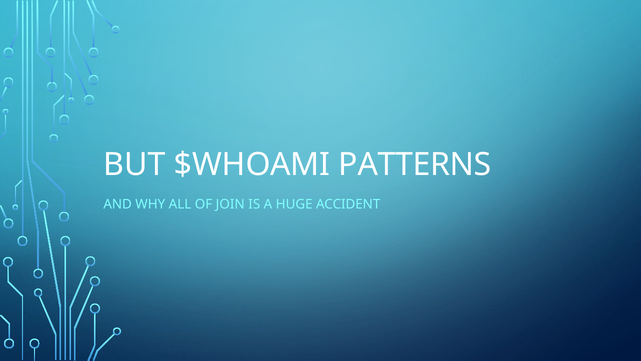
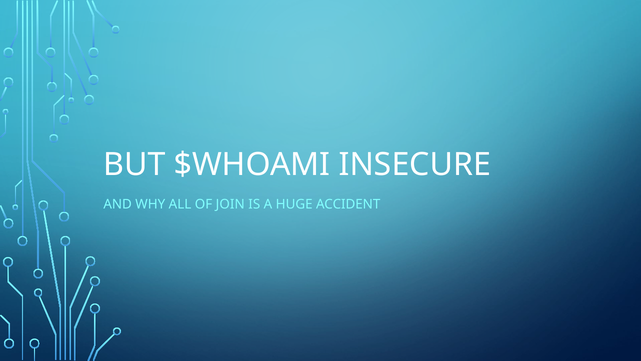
PATTERNS: PATTERNS -> INSECURE (415, 165)
